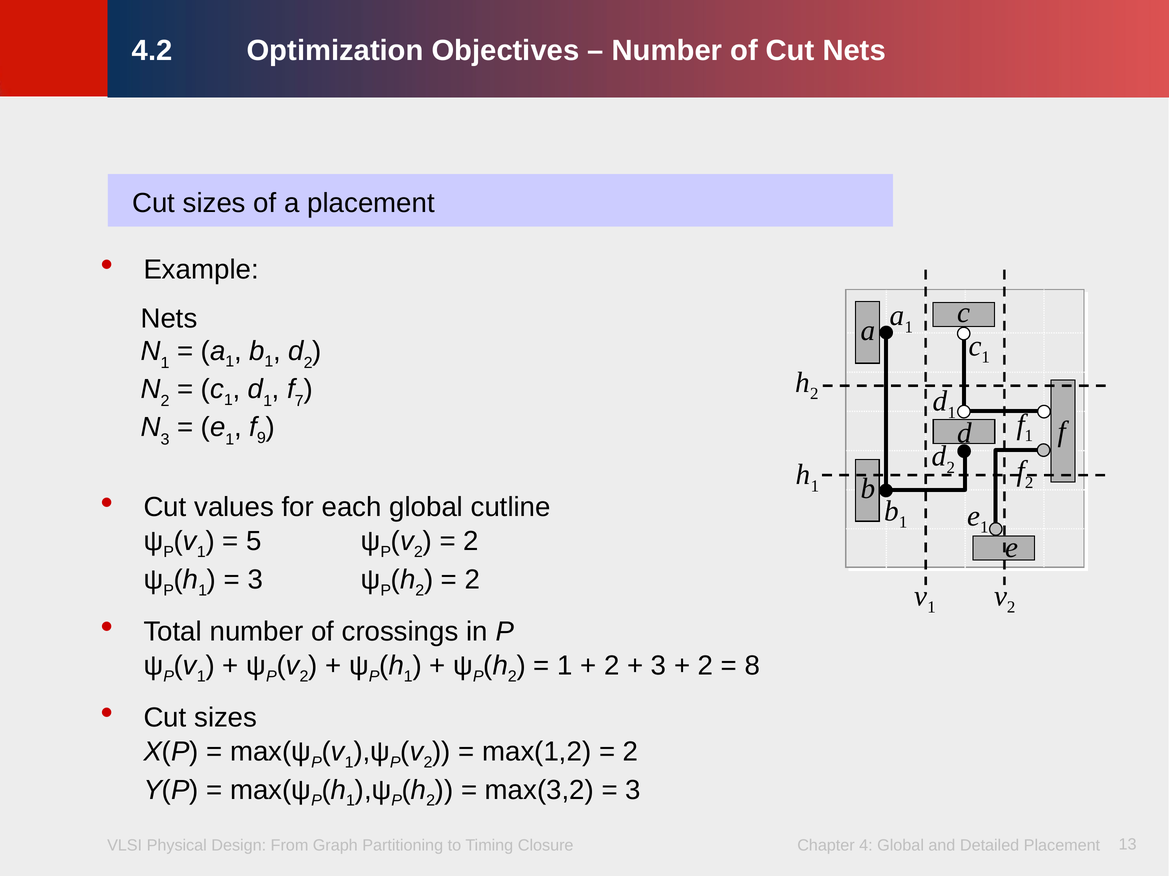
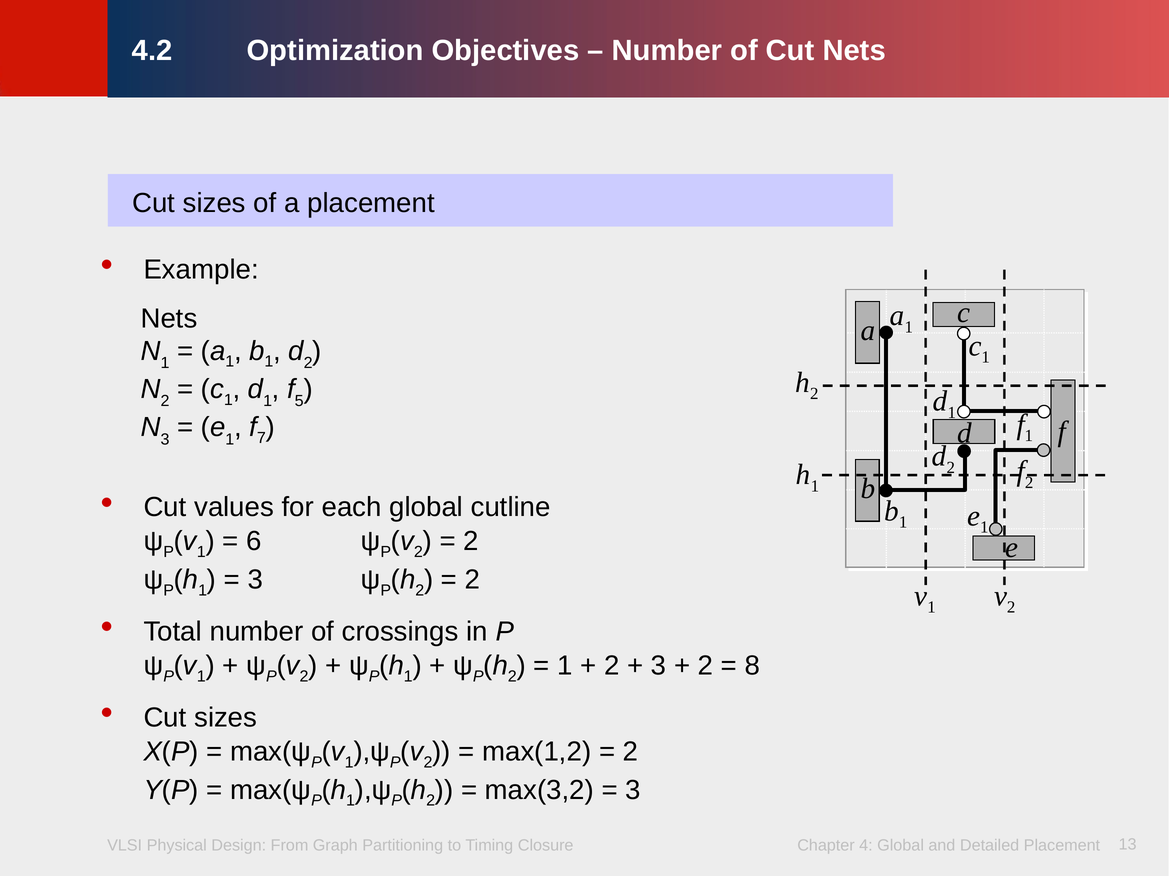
7: 7 -> 5 (299, 402)
9: 9 -> 7 (261, 438)
5: 5 -> 6 (254, 542)
